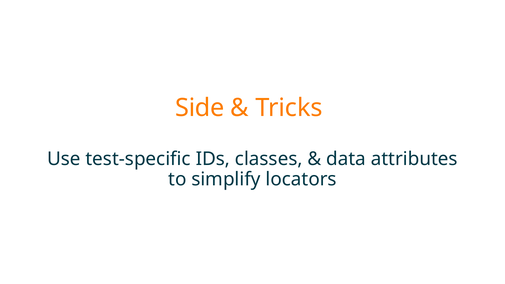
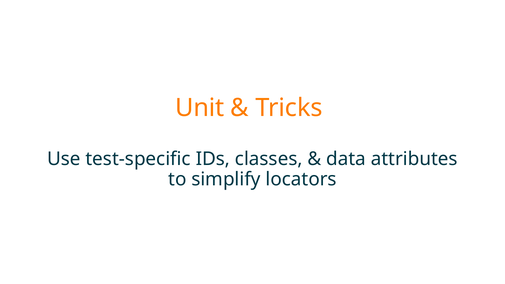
Side: Side -> Unit (200, 108)
